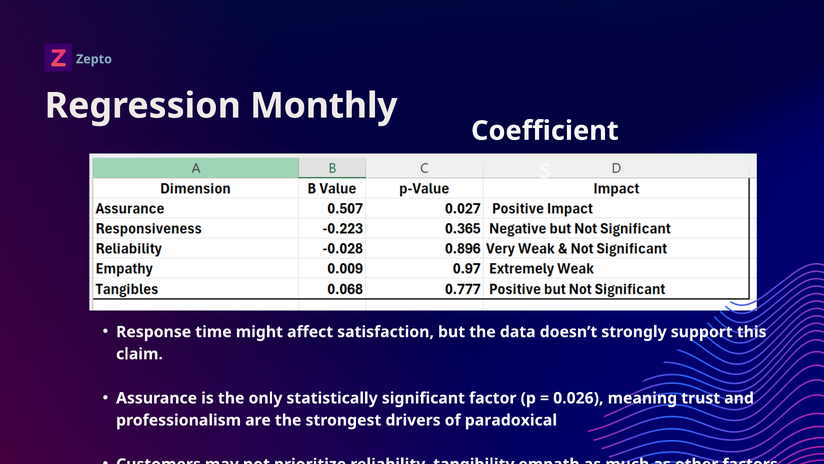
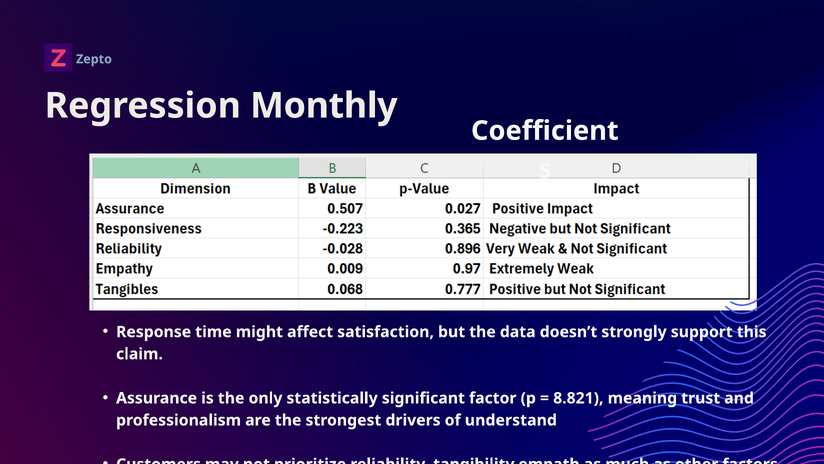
0.026: 0.026 -> 8.821 (578, 398)
paradoxical: paradoxical -> understand (511, 420)
